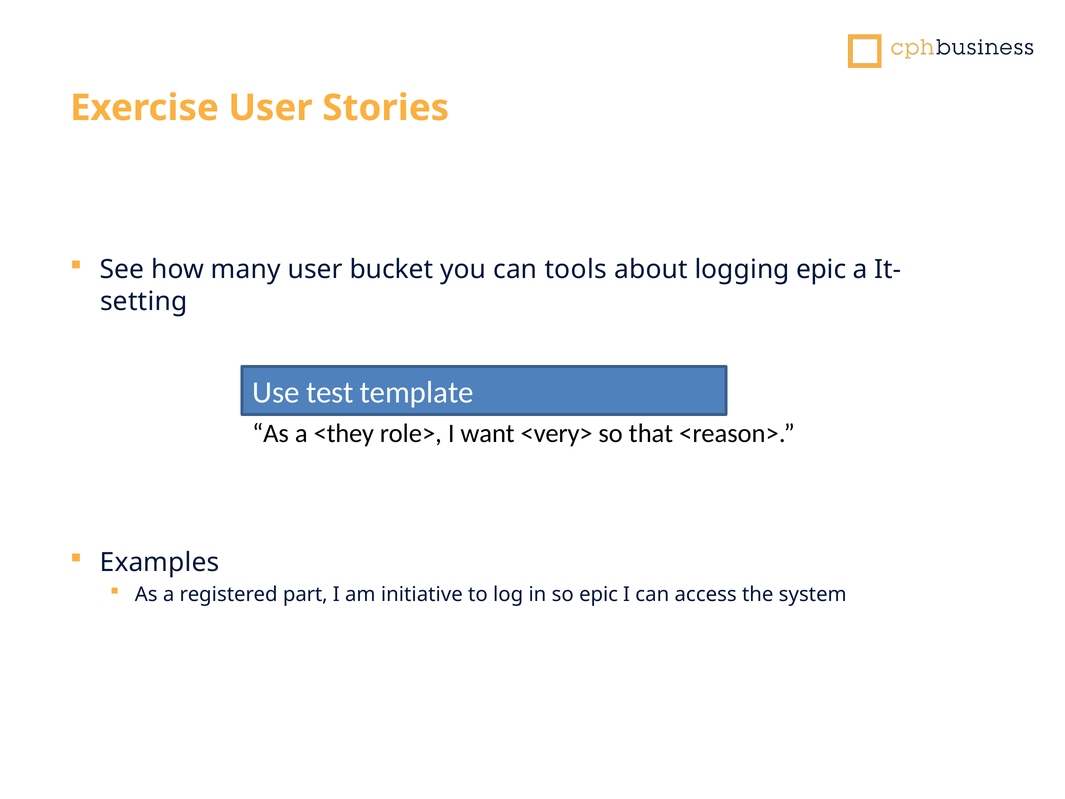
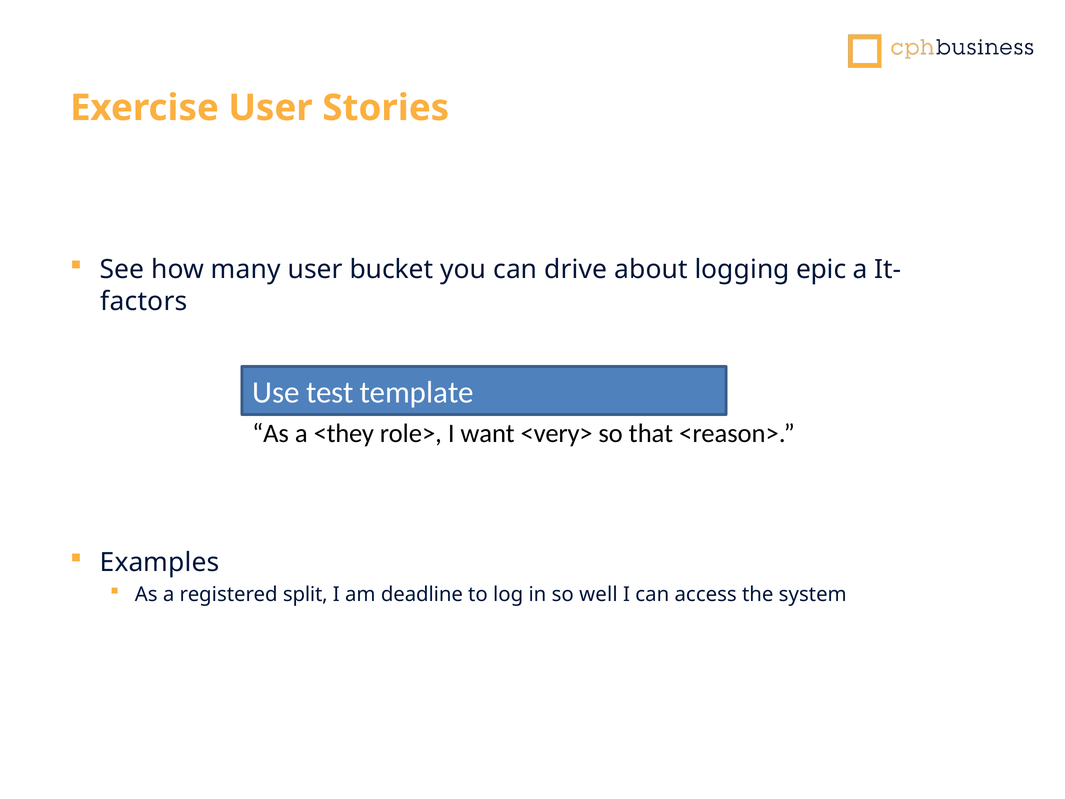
tools: tools -> drive (576, 270)
setting: setting -> factors (144, 302)
part: part -> split (305, 594)
initiative: initiative -> deadline (422, 594)
so epic: epic -> well (598, 594)
